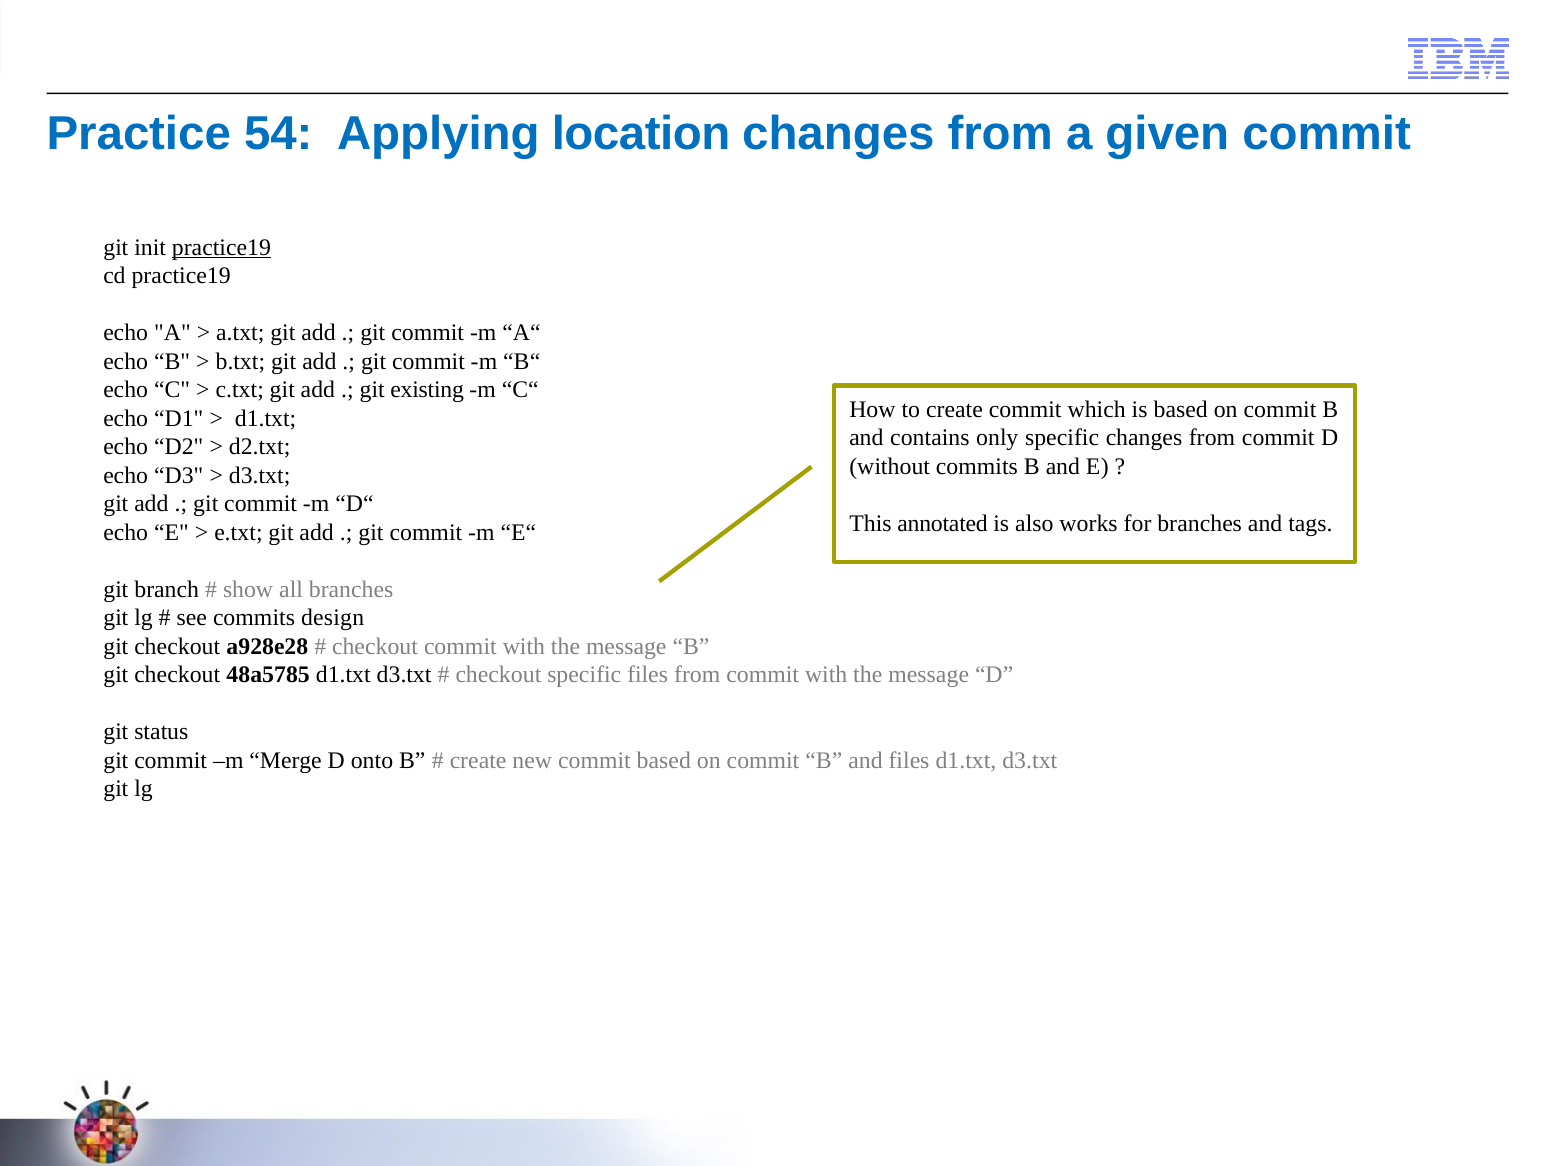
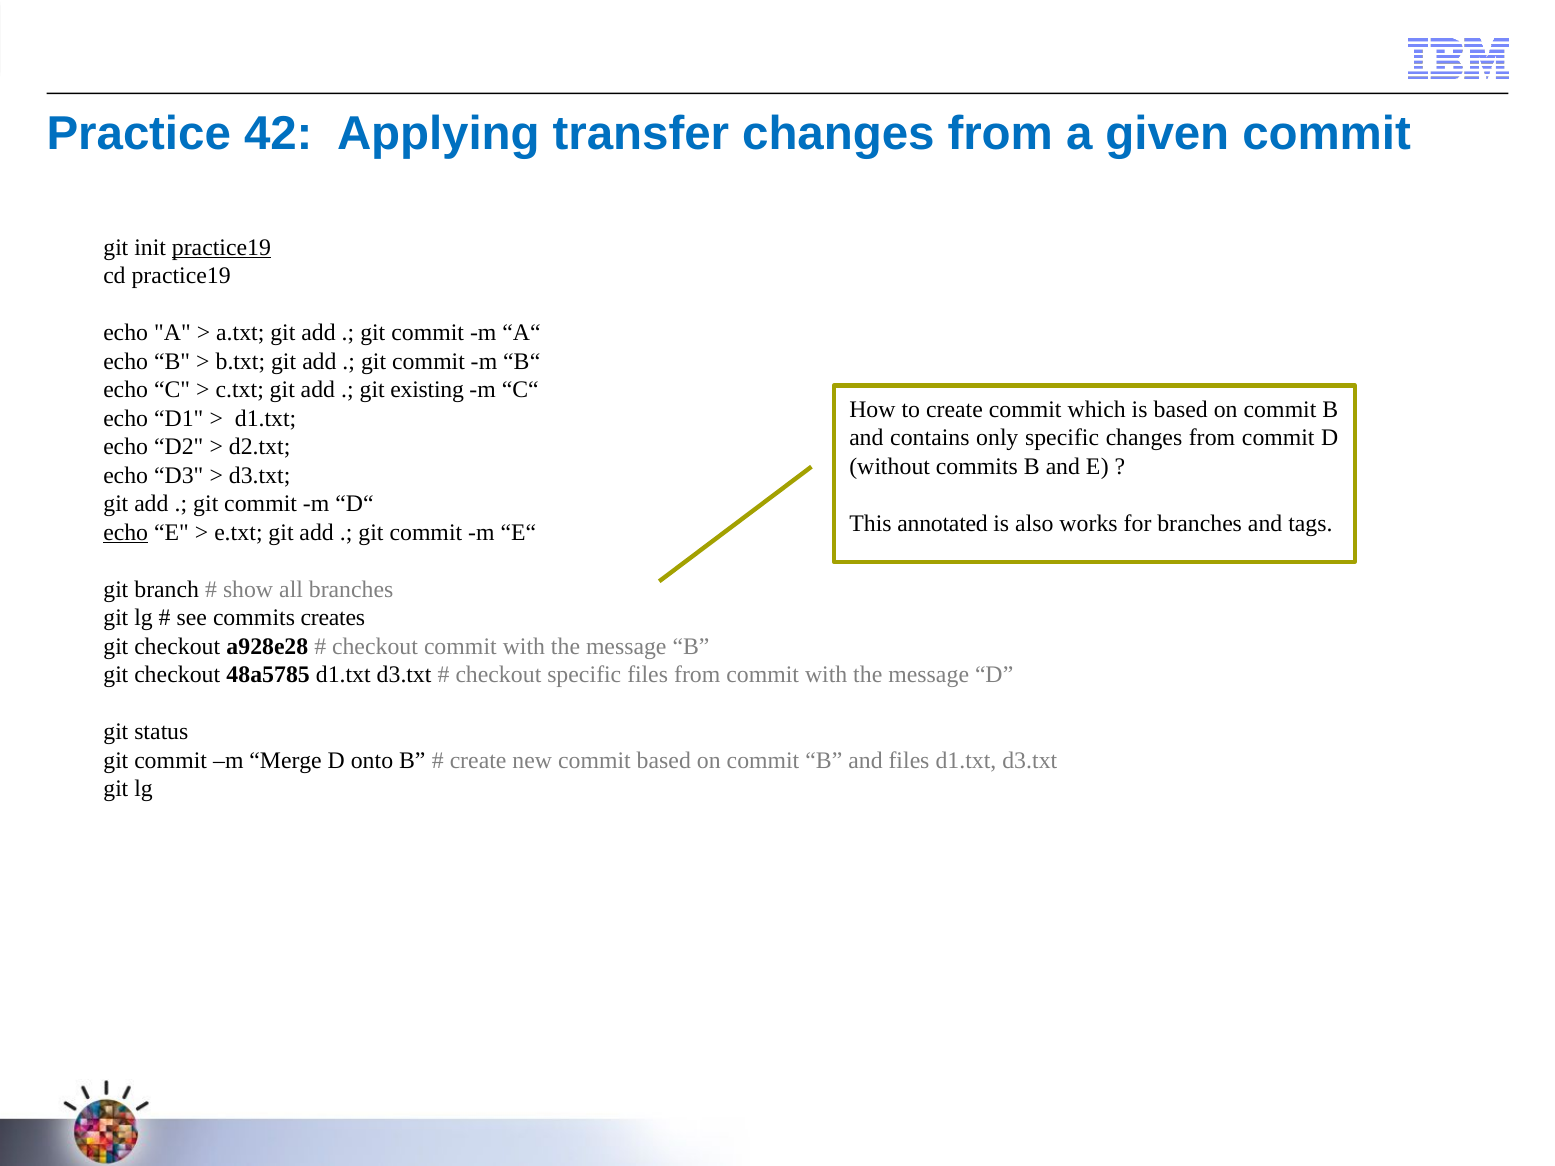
54: 54 -> 42 (278, 134)
location: location -> transfer (641, 134)
echo underline: none -> present (126, 533)
design: design -> creates (333, 618)
